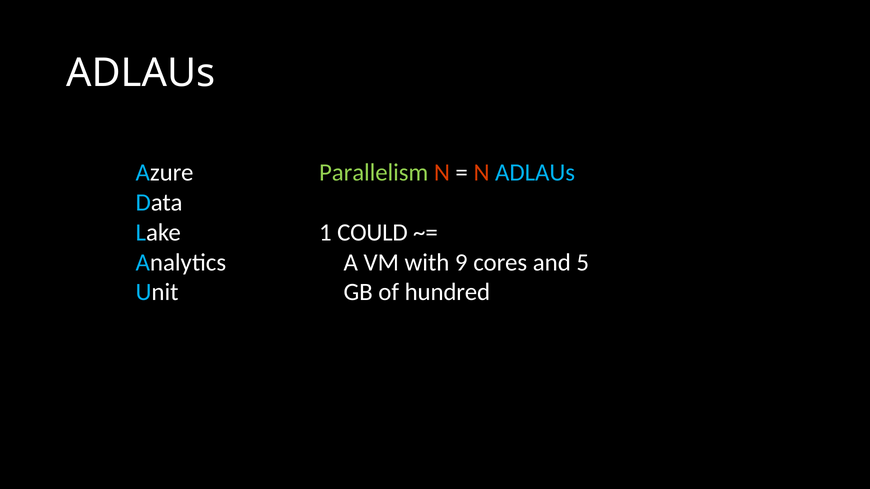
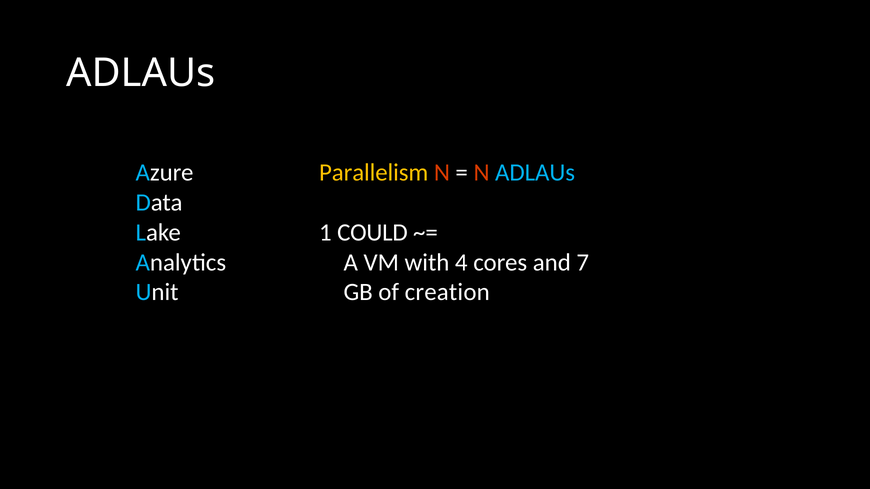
Parallelism colour: light green -> yellow (374, 173)
9: 9 -> 4 (461, 263)
5: 5 -> 7 (583, 263)
hundred: hundred -> creation (447, 292)
